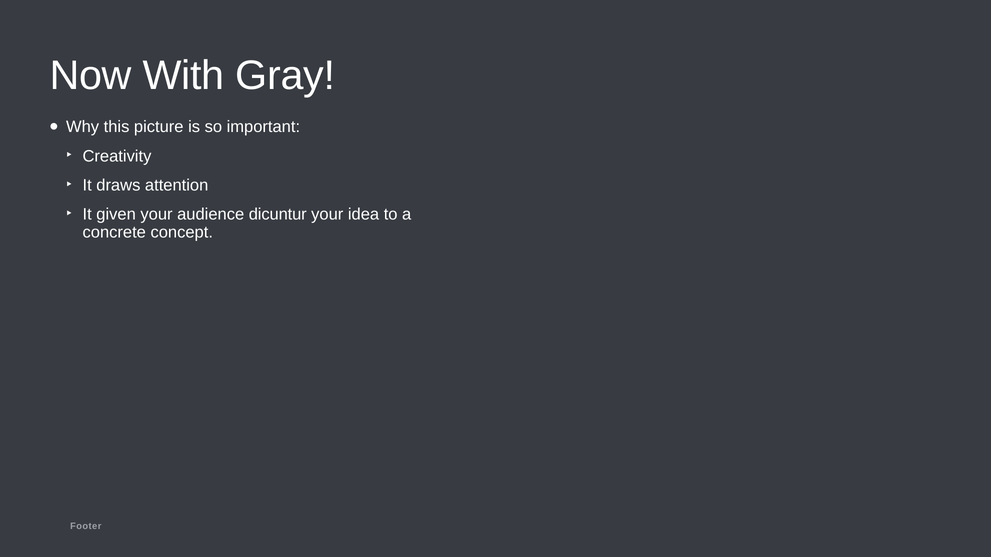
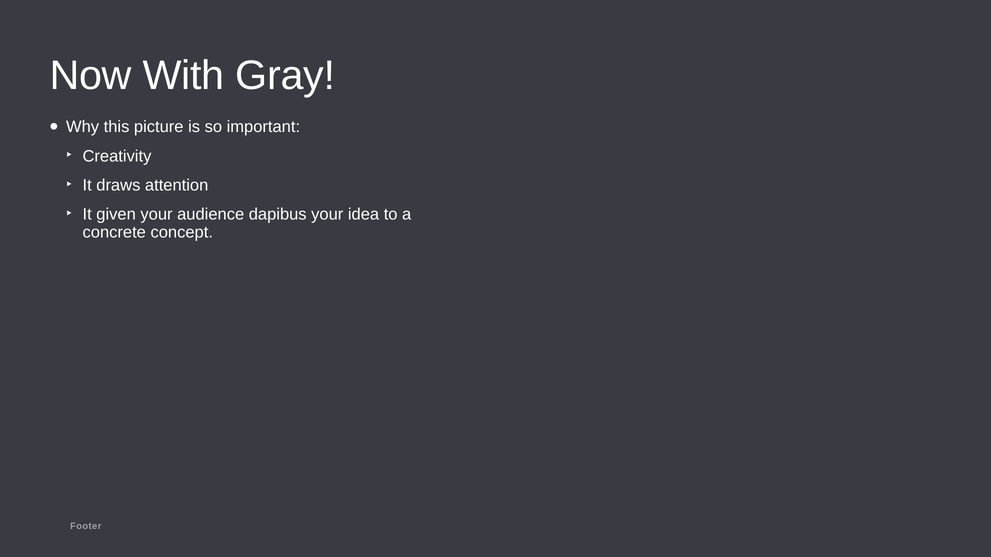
dicuntur: dicuntur -> dapibus (278, 215)
